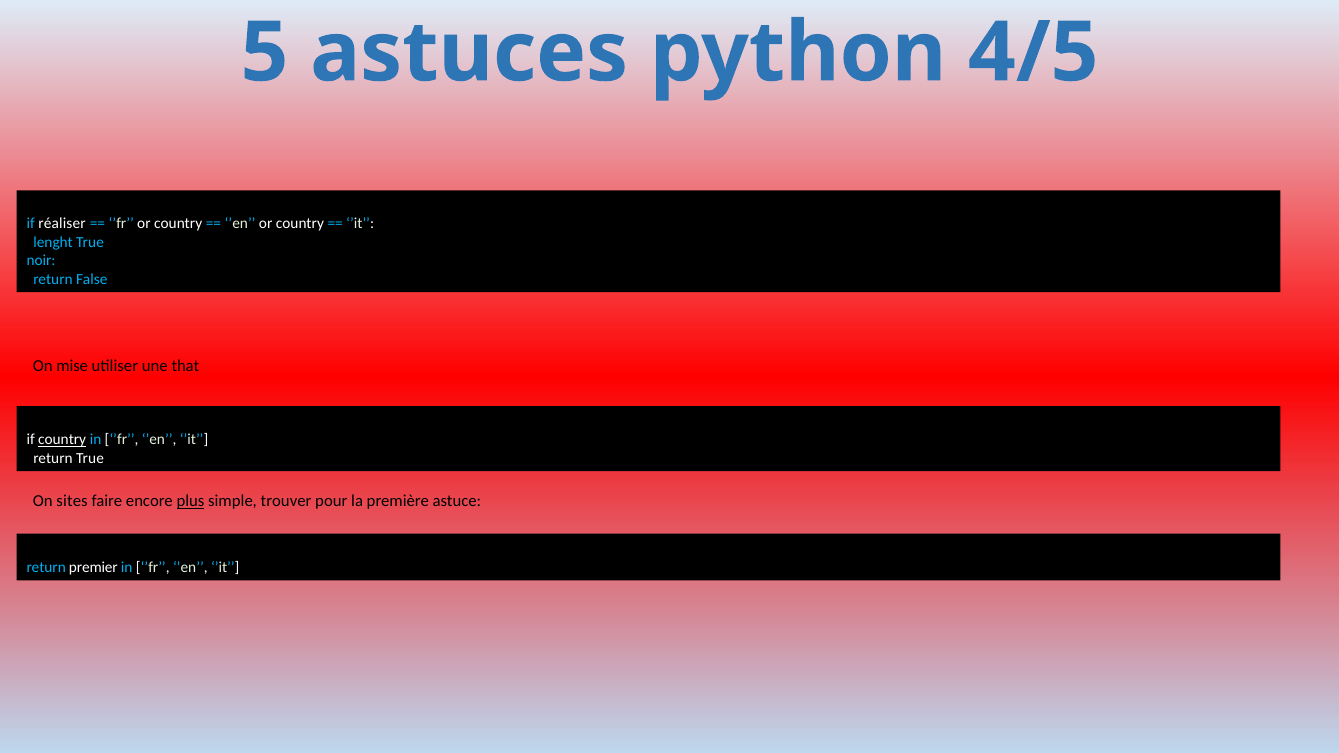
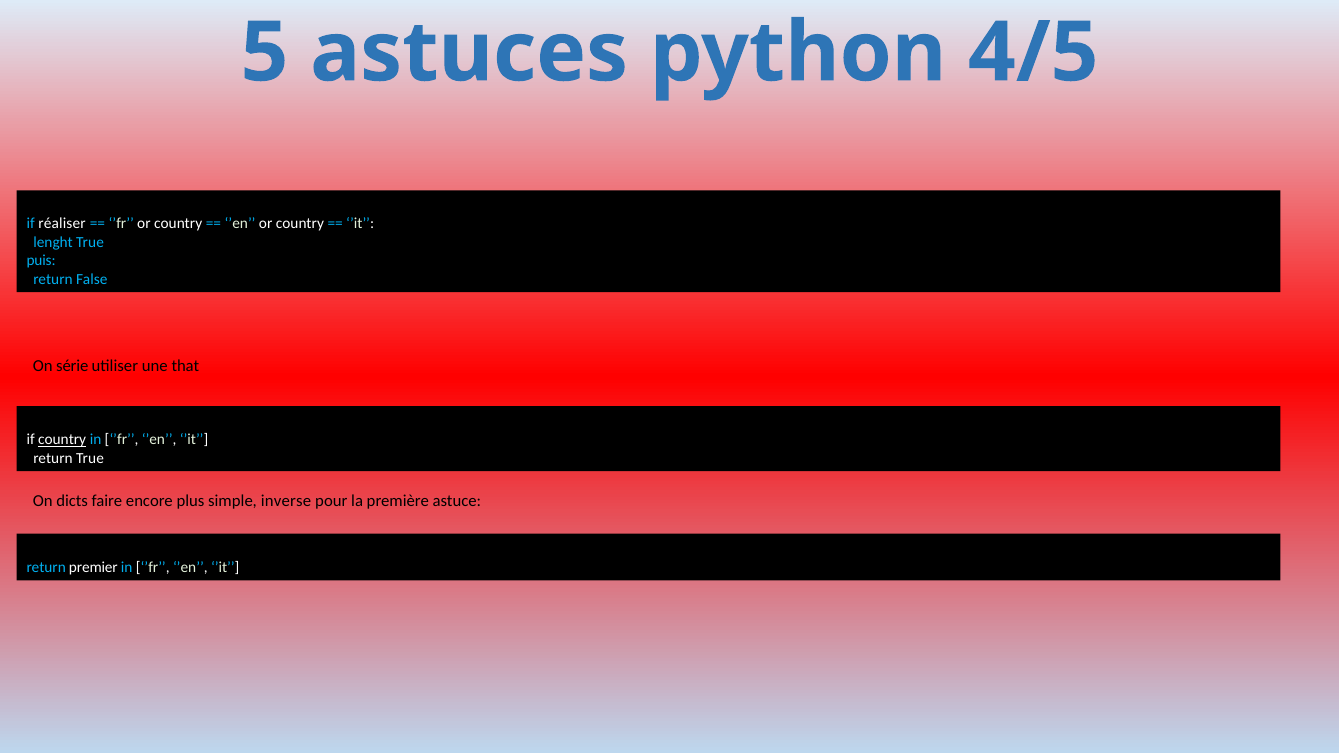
noir: noir -> puis (41, 261)
mise: mise -> série (72, 366)
sites: sites -> dicts (72, 501)
plus underline: present -> none (191, 501)
trouver: trouver -> inverse (286, 501)
